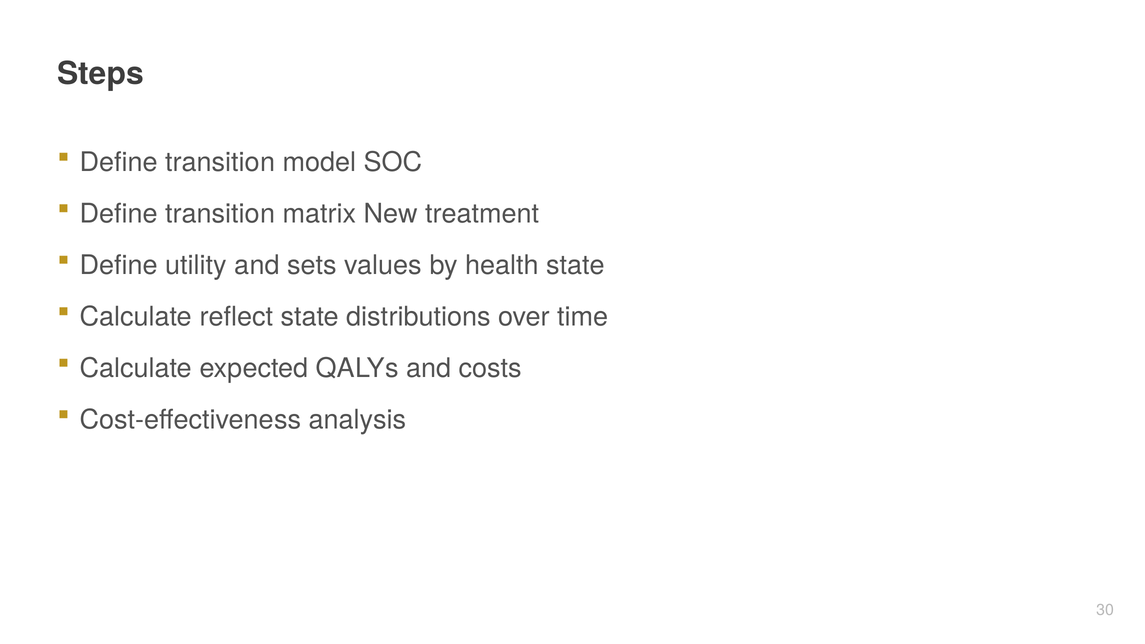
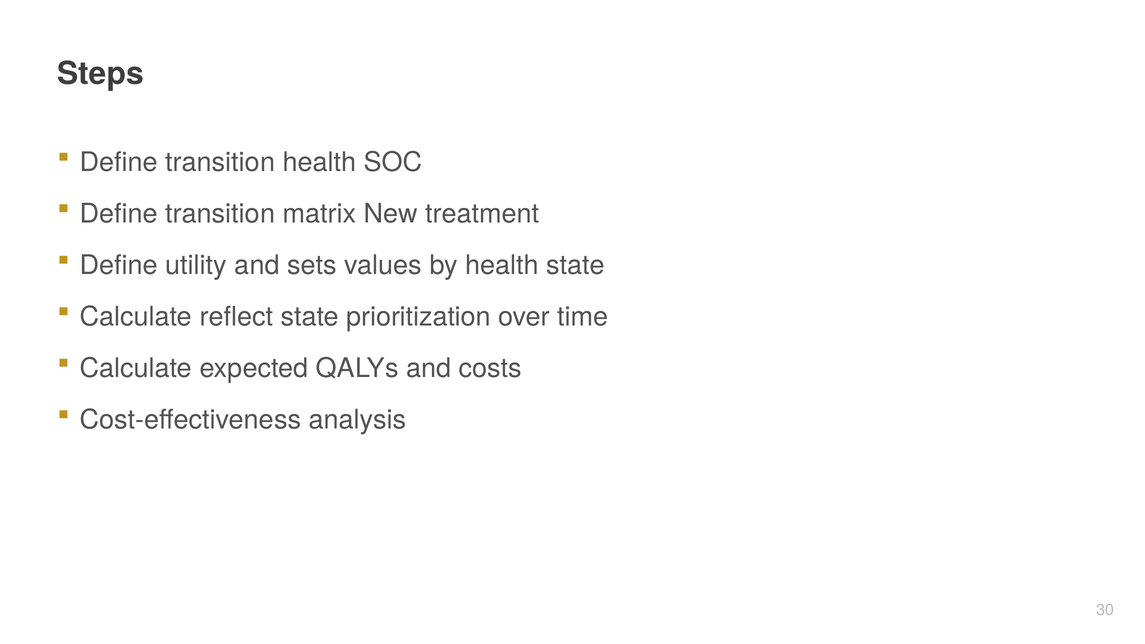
transition model: model -> health (319, 162)
distributions: distributions -> prioritization (419, 317)
